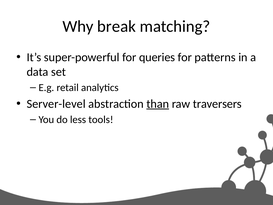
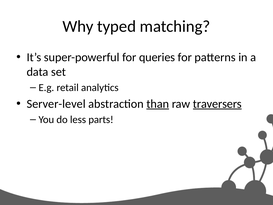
break: break -> typed (117, 26)
traversers underline: none -> present (217, 104)
tools: tools -> parts (101, 119)
